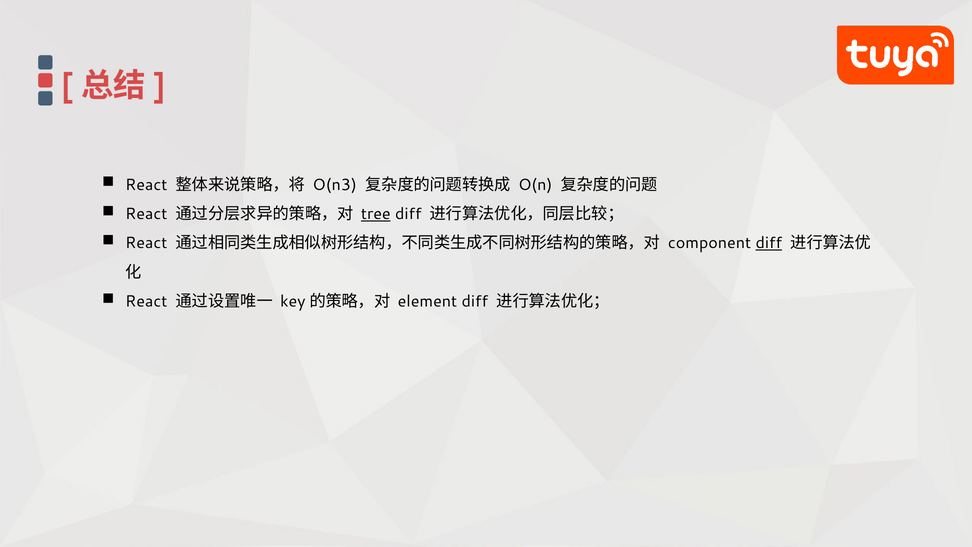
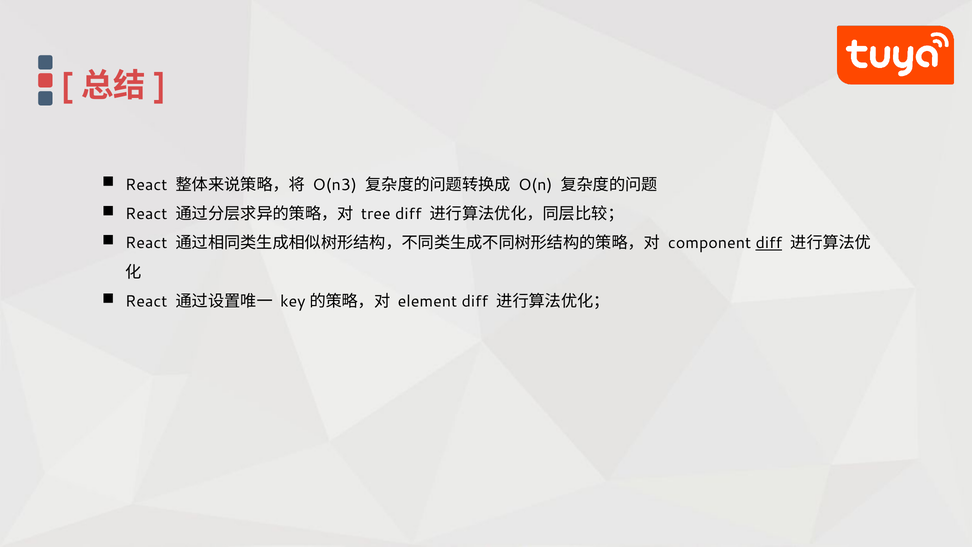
tree underline: present -> none (376, 214)
